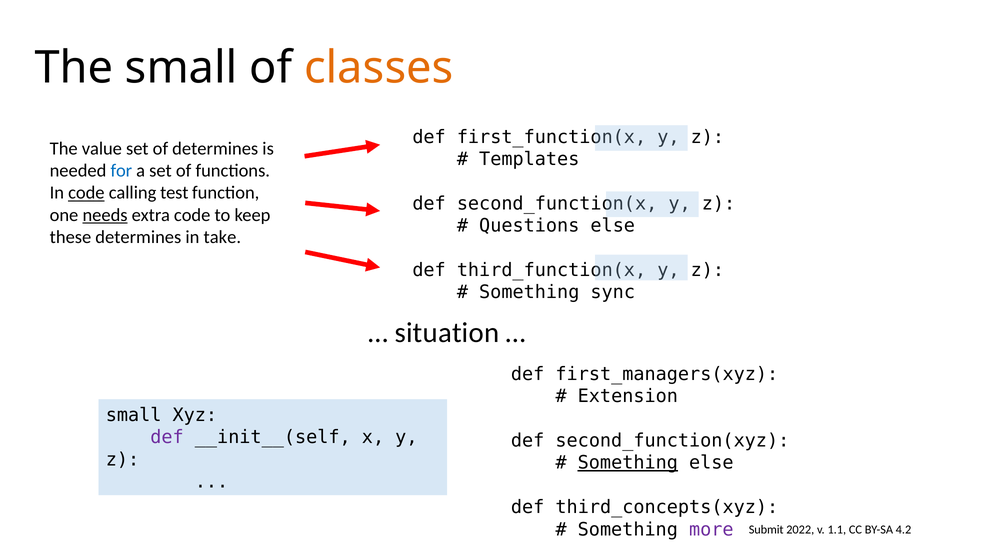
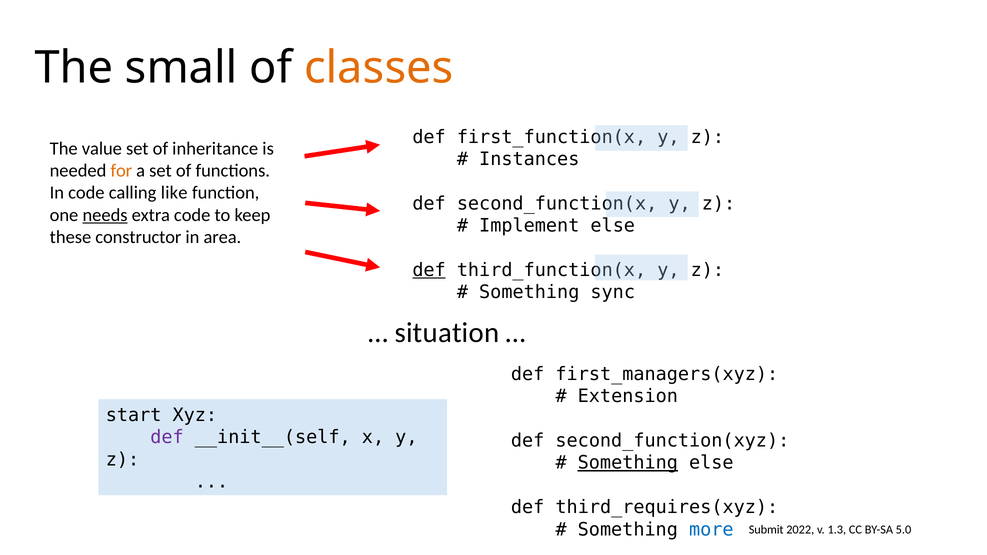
of determines: determines -> inheritance (215, 148)
Templates: Templates -> Instances (529, 159)
for colour: blue -> orange (121, 171)
code underline: present -> none (86, 193)
test: test -> like (174, 193)
Questions: Questions -> Implement (529, 226)
these determines: determines -> constructor (138, 237)
take: take -> area (222, 237)
def underline: none -> present (429, 270)
small: small -> start (134, 415)
third_concepts(xyz: third_concepts(xyz -> third_requires(xyz (667, 507)
more colour: purple -> blue (711, 530)
1.1: 1.1 -> 1.3 (837, 530)
4.2: 4.2 -> 5.0 (904, 530)
